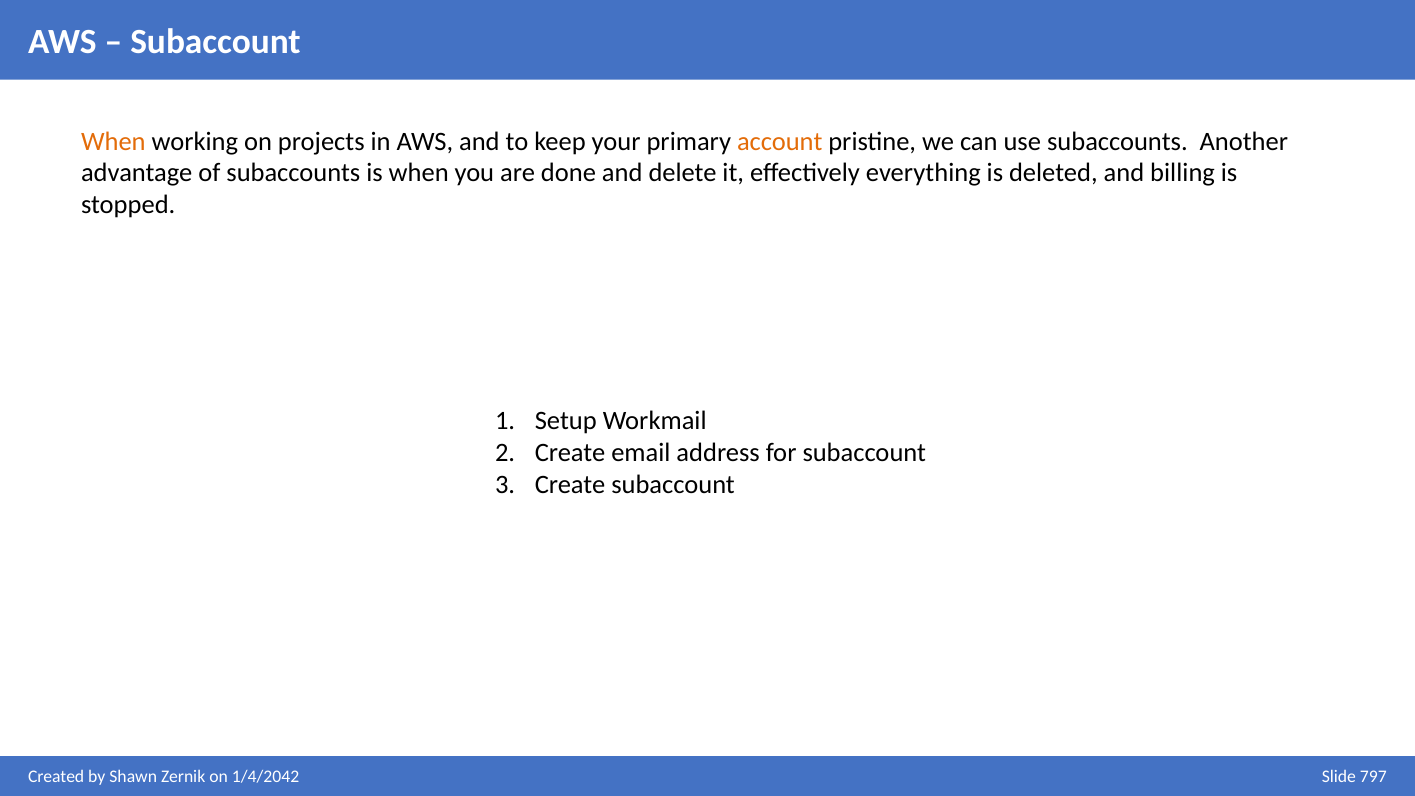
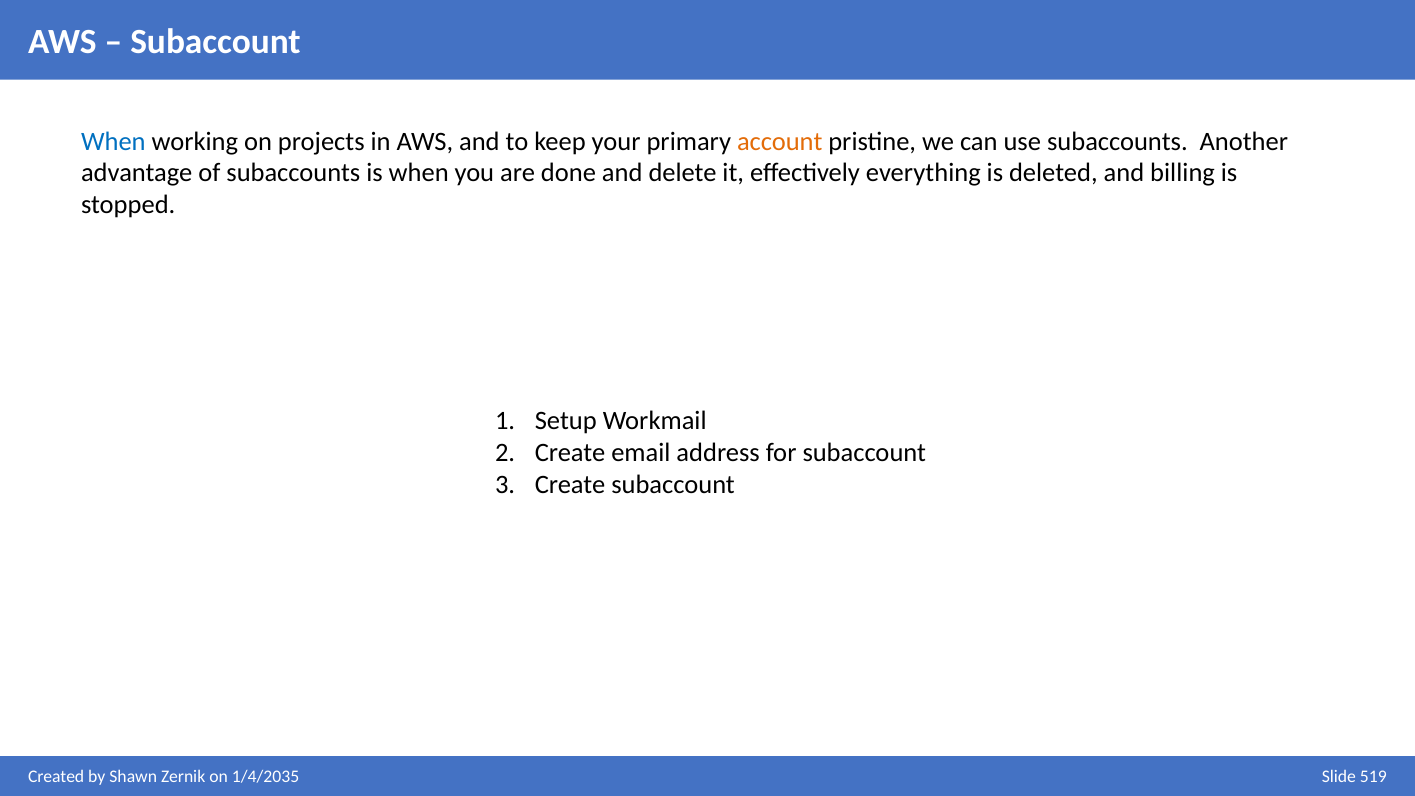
When colour: orange -> blue (113, 141)
1/4/2042: 1/4/2042 -> 1/4/2035 (266, 777)
797: 797 -> 519 (1373, 777)
